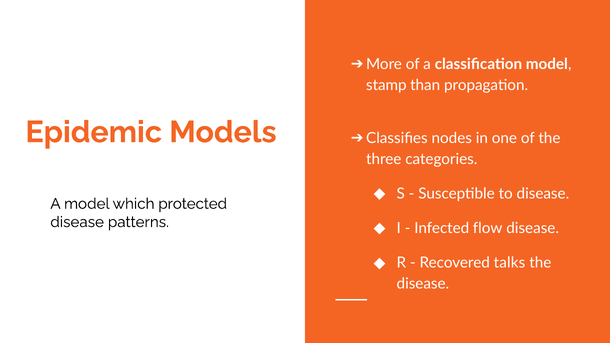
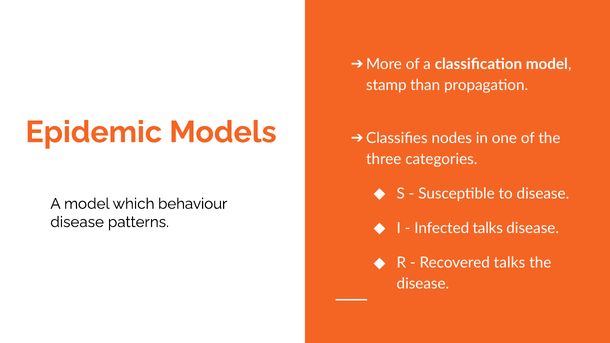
protected: protected -> behaviour (193, 204)
Infected flow: flow -> talks (488, 228)
